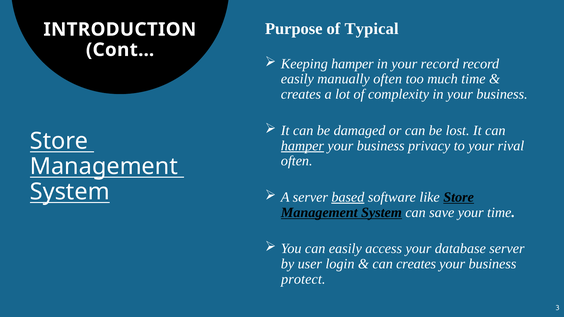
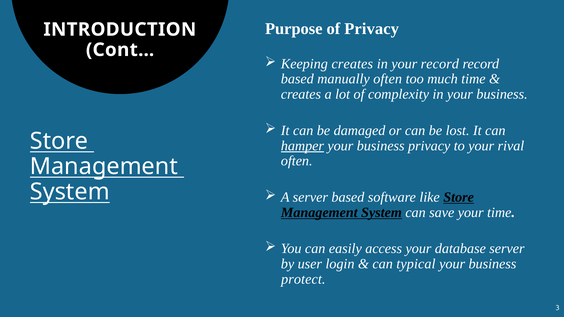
of Typical: Typical -> Privacy (372, 29)
Keeping hamper: hamper -> creates (352, 64)
easily: easily -> based (297, 79)
based underline: present -> none (348, 197)
can creates: creates -> typical (416, 264)
